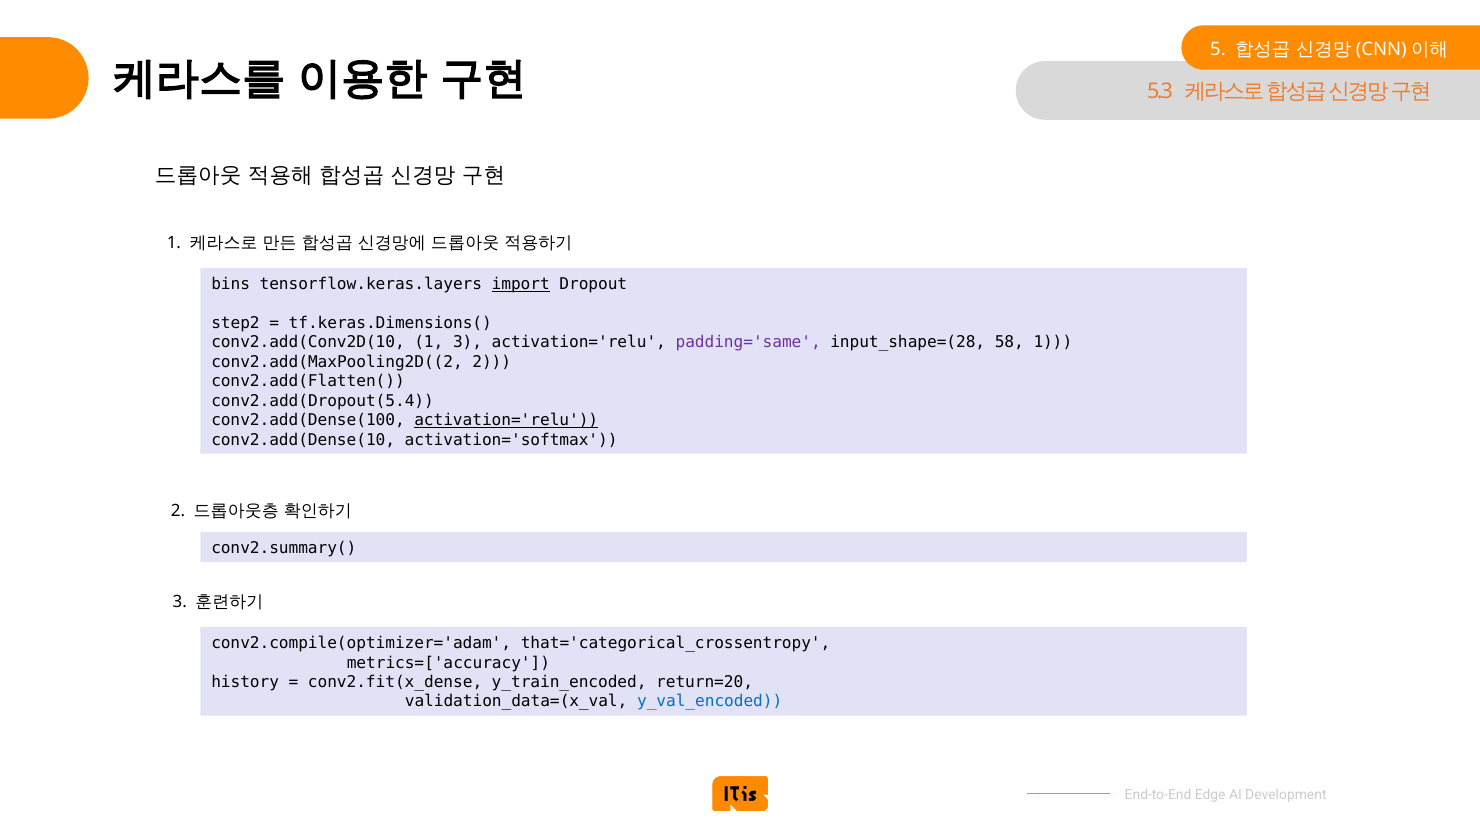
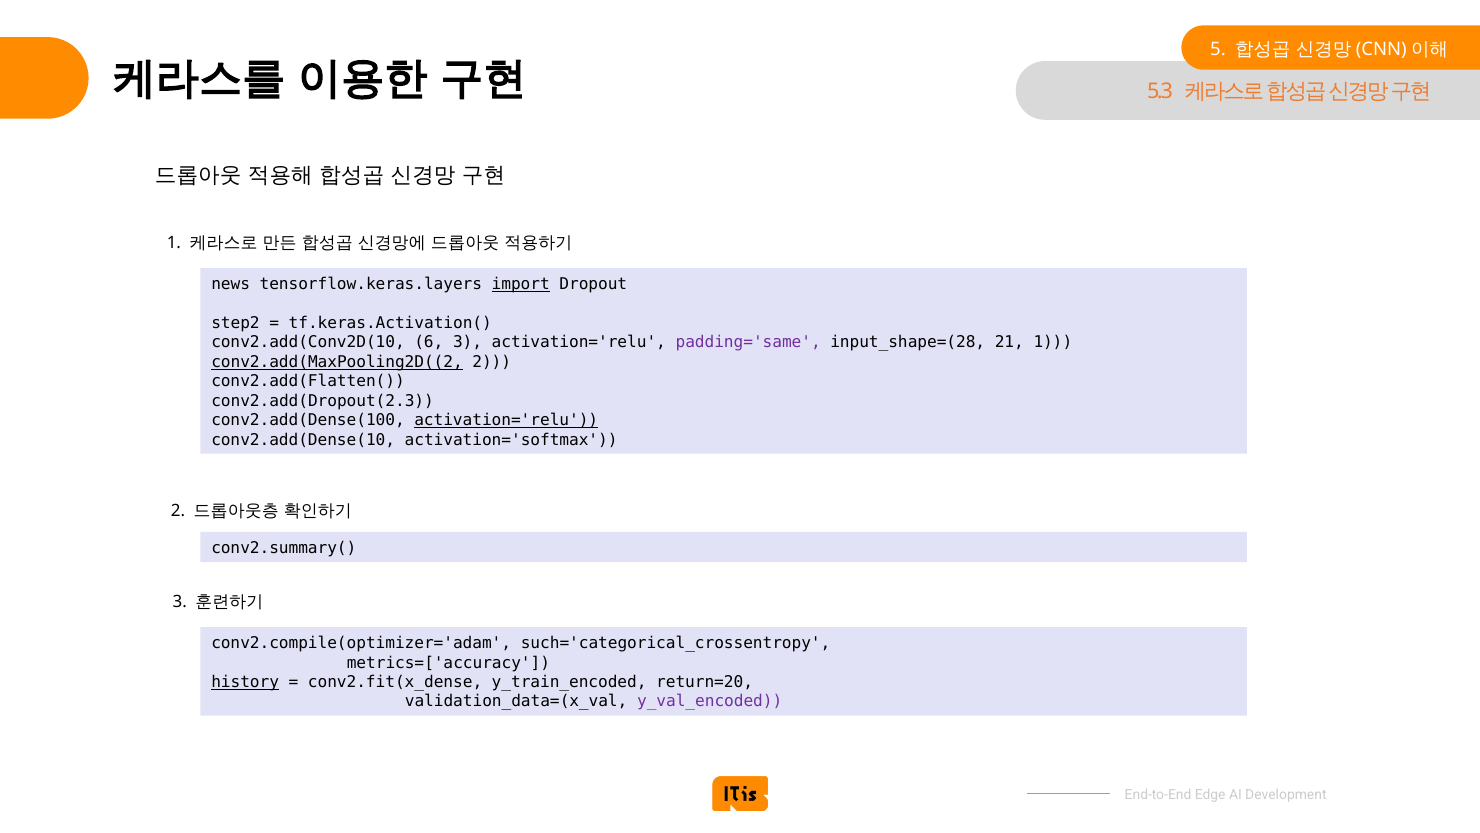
bins: bins -> news (231, 284)
tf.keras.Dimensions(: tf.keras.Dimensions( -> tf.keras.Activation( (390, 323)
conv2.add(Conv2D(10 1: 1 -> 6 (429, 342)
58: 58 -> 21 (1009, 342)
conv2.add(MaxPooling2D((2 underline: none -> present (337, 362)
conv2.add(Dropout(5.4: conv2.add(Dropout(5.4 -> conv2.add(Dropout(2.3 (323, 401)
that='categorical_crossentropy: that='categorical_crossentropy -> such='categorical_crossentropy (676, 643)
history underline: none -> present (245, 682)
y_val_encoded colour: blue -> purple (710, 701)
